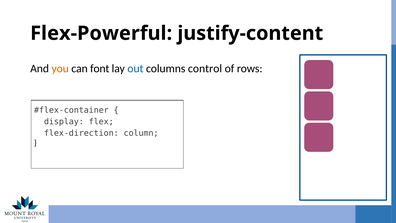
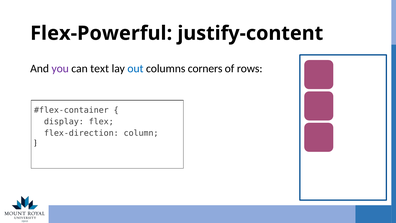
you colour: orange -> purple (60, 68)
font: font -> text (100, 68)
control: control -> corners (205, 68)
